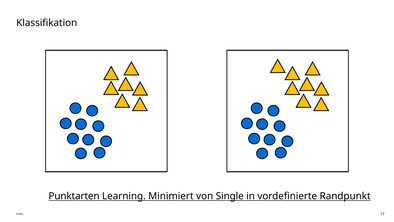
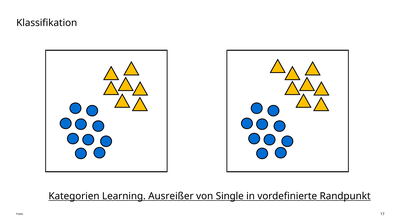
Punktarten: Punktarten -> Kategorien (74, 196)
Minimiert: Minimiert -> Ausreißer (171, 196)
